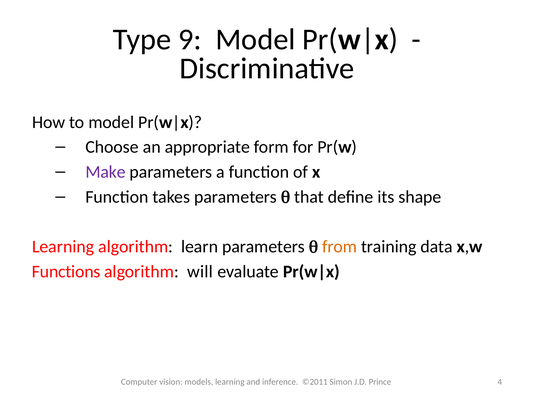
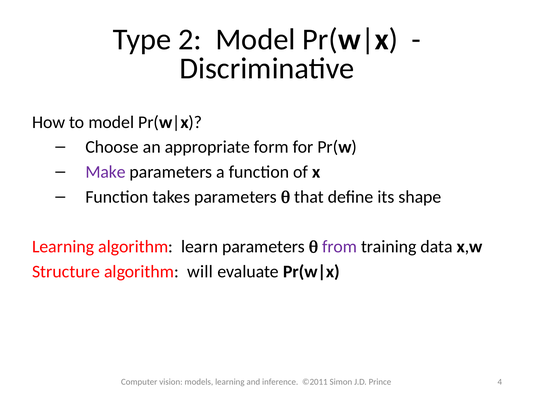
9: 9 -> 2 (190, 39)
from colour: orange -> purple (340, 247)
Functions: Functions -> Structure (66, 272)
